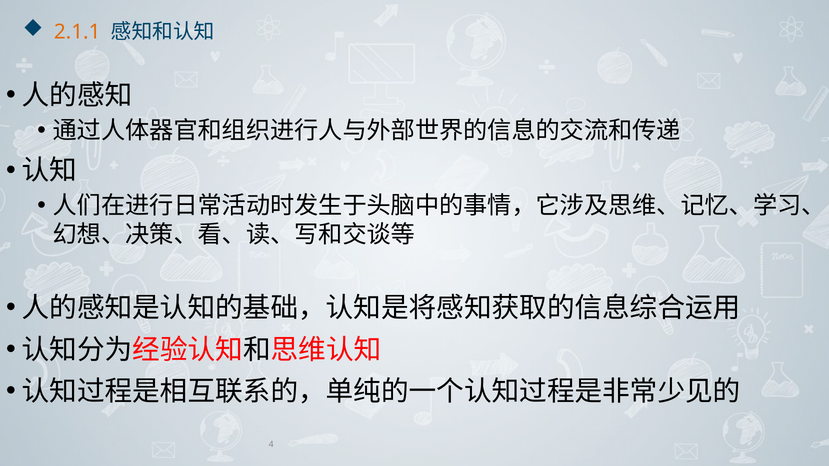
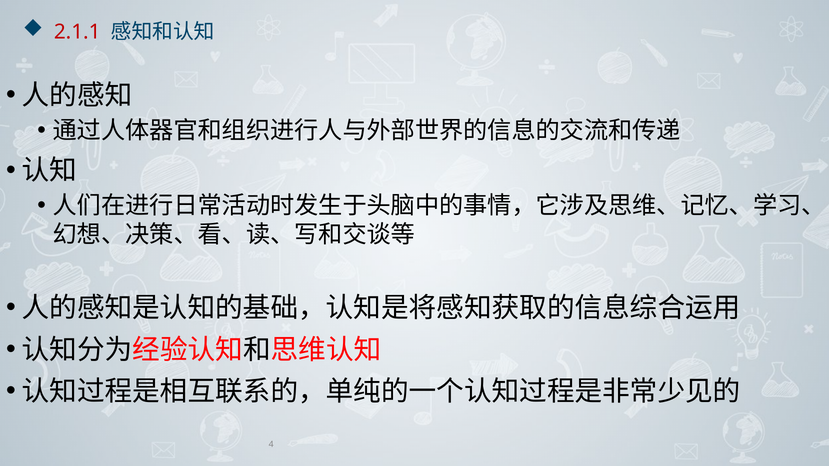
2.1.1 colour: orange -> red (77, 32)
